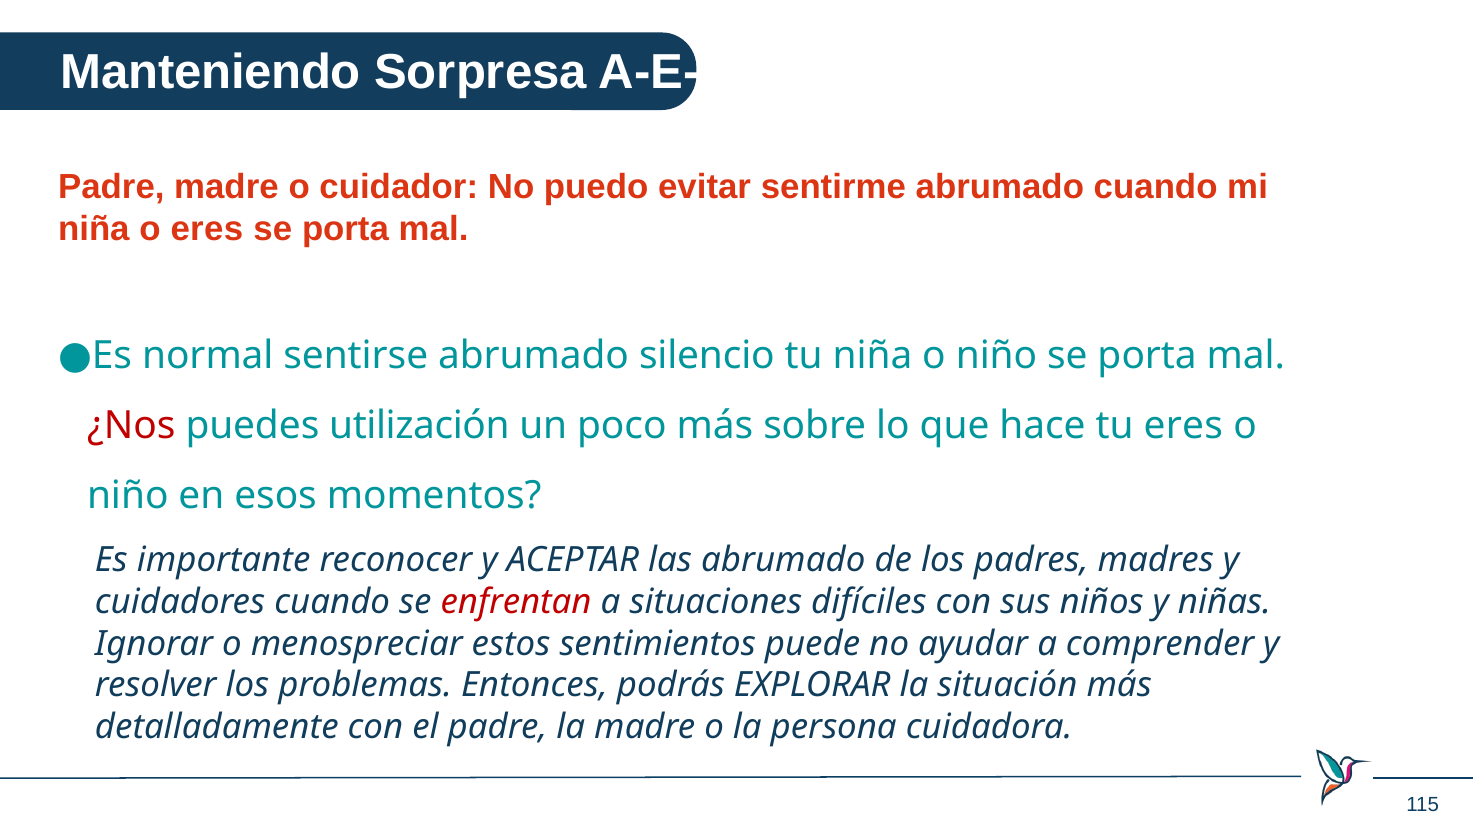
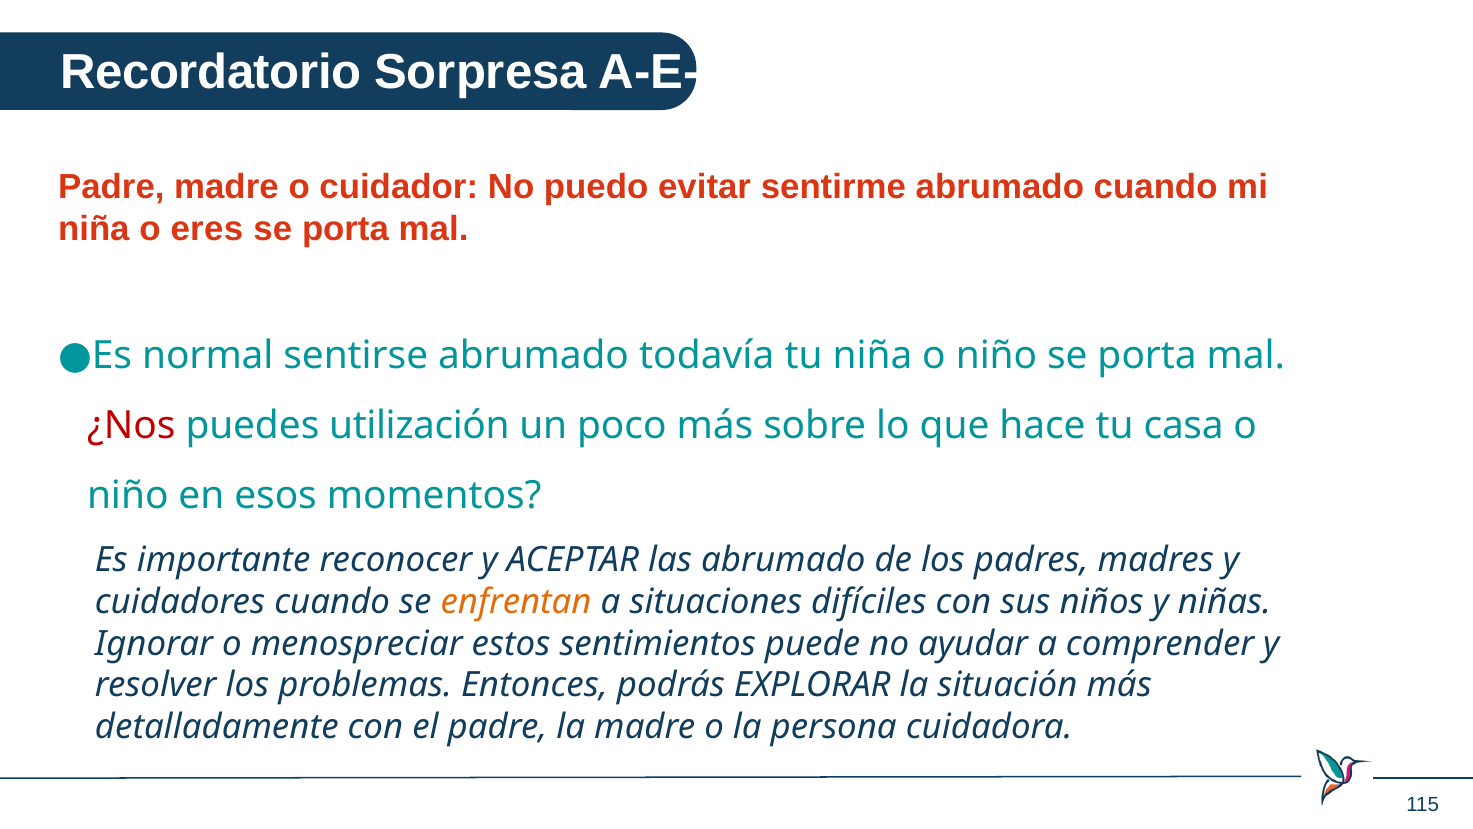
Manteniendo: Manteniendo -> Recordatorio (211, 72)
silencio: silencio -> todavía (707, 356)
tu eres: eres -> casa (1184, 426)
enfrentan colour: red -> orange (516, 602)
